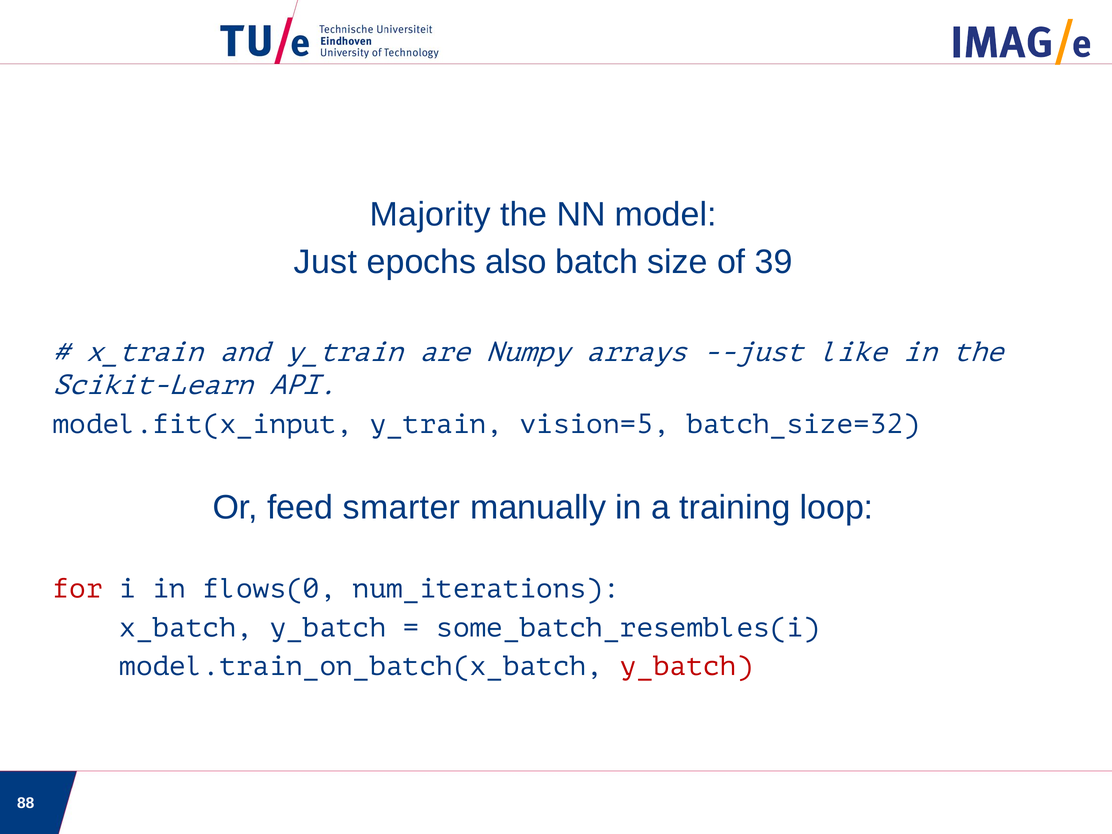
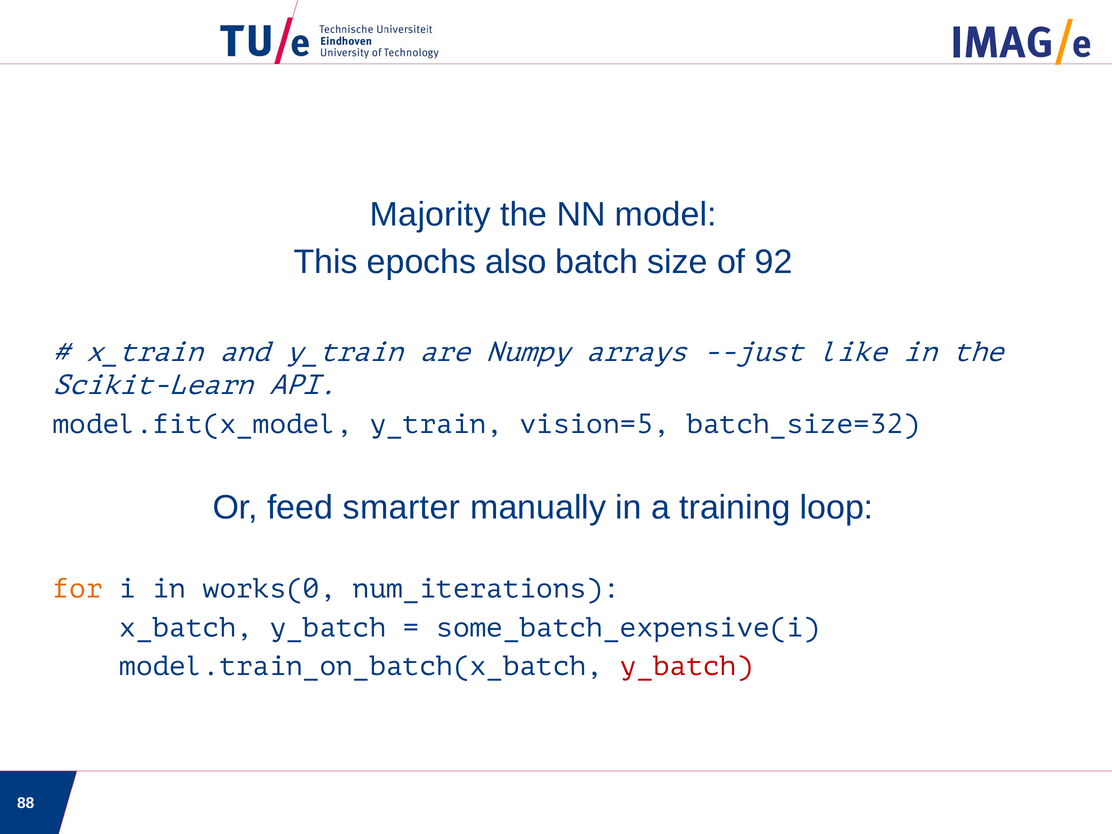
Just: Just -> This (326, 262)
39: 39 -> 92 (774, 262)
model.fit(x_input: model.fit(x_input -> model.fit(x_model (203, 424)
for colour: red -> orange (78, 588)
flows(0: flows(0 -> works(0 (270, 588)
some_batch_resembles(i: some_batch_resembles(i -> some_batch_expensive(i (628, 627)
